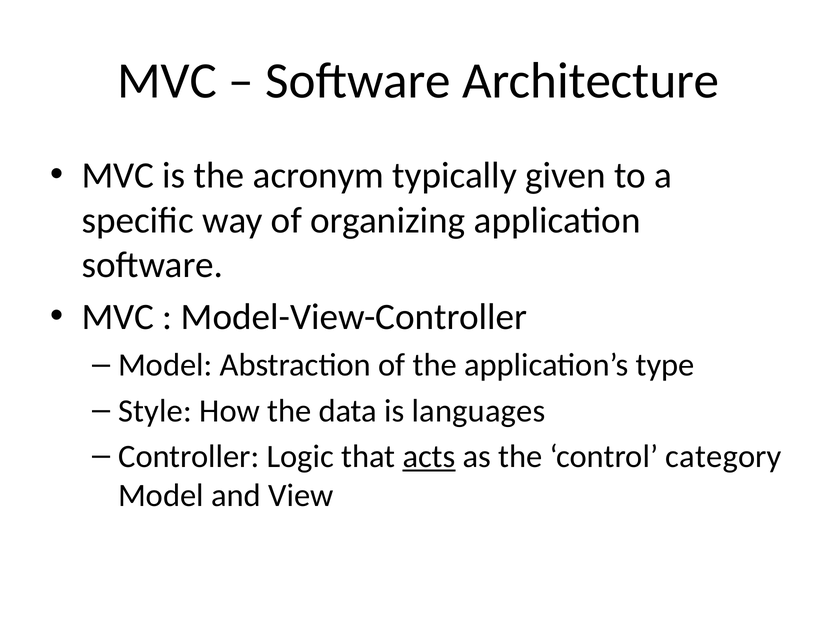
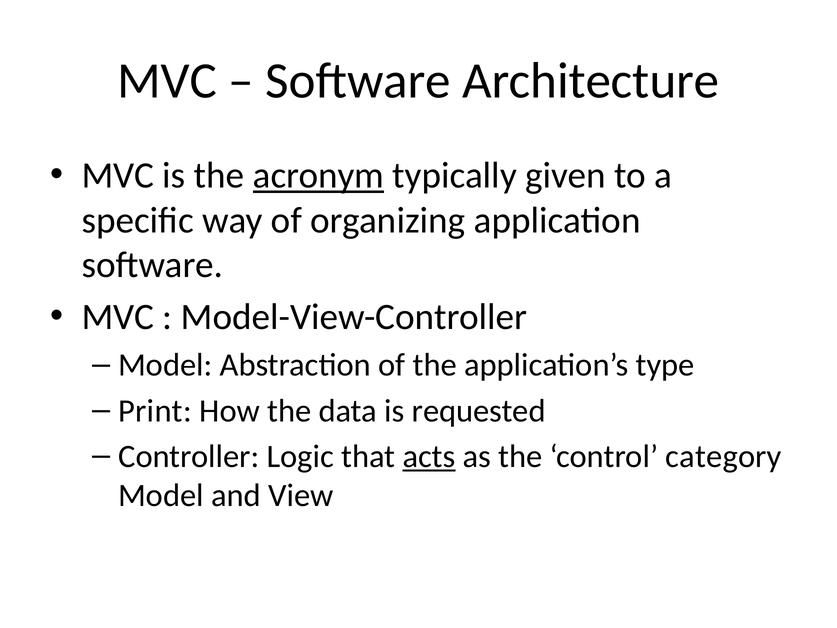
acronym underline: none -> present (318, 176)
Style: Style -> Print (155, 411)
languages: languages -> requested (479, 411)
